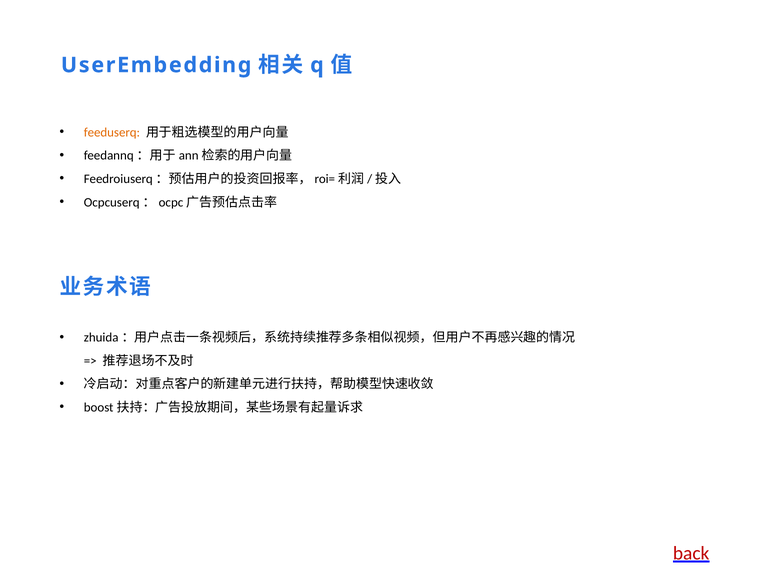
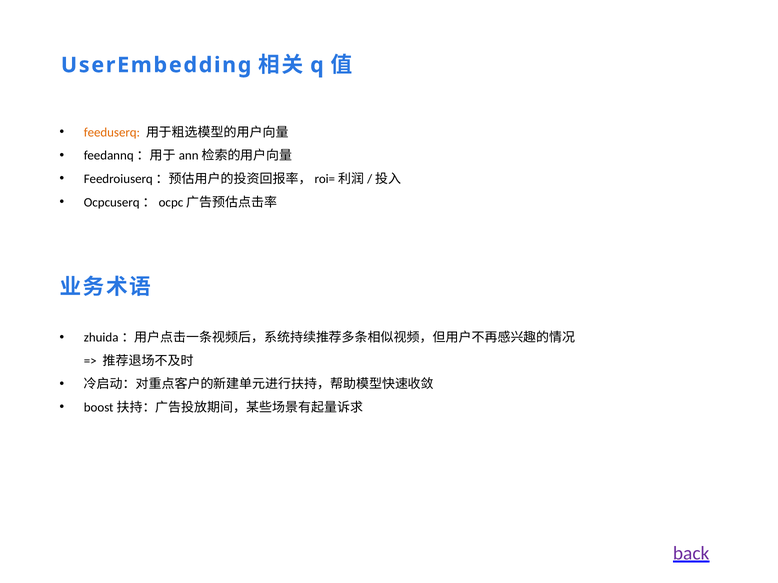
back colour: red -> purple (691, 554)
